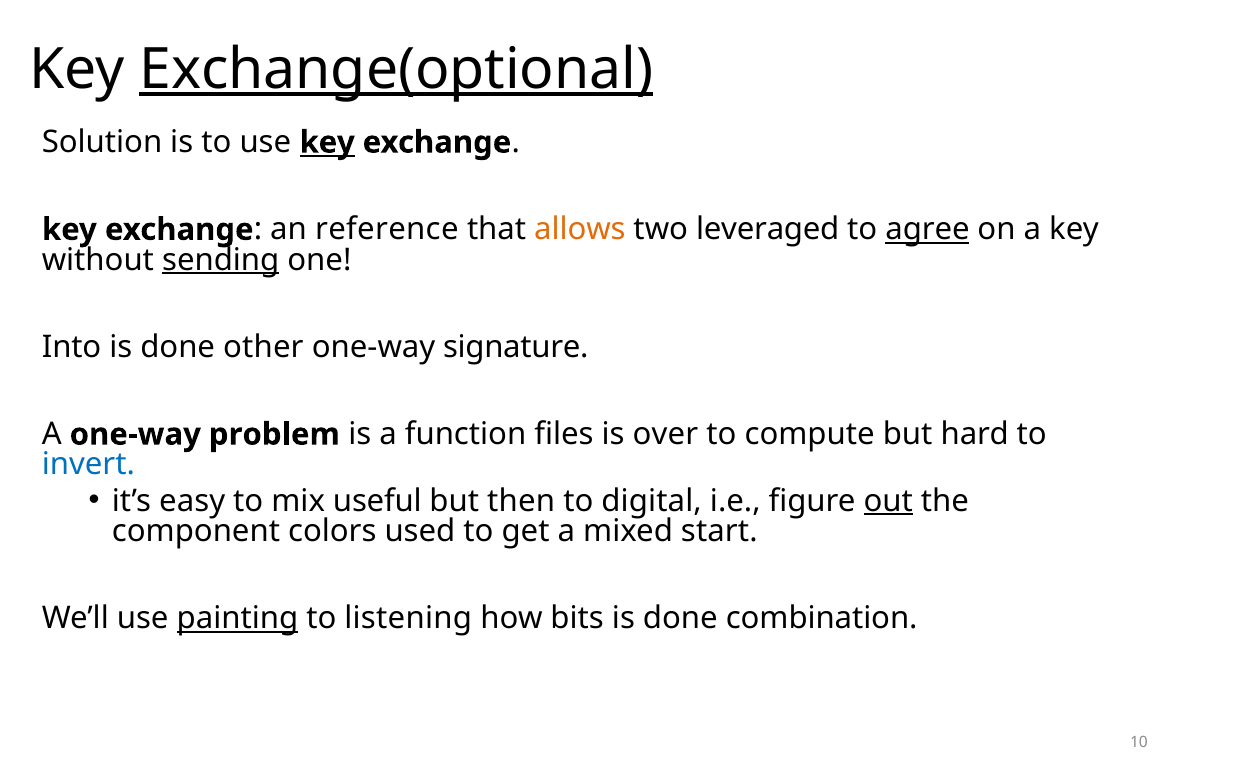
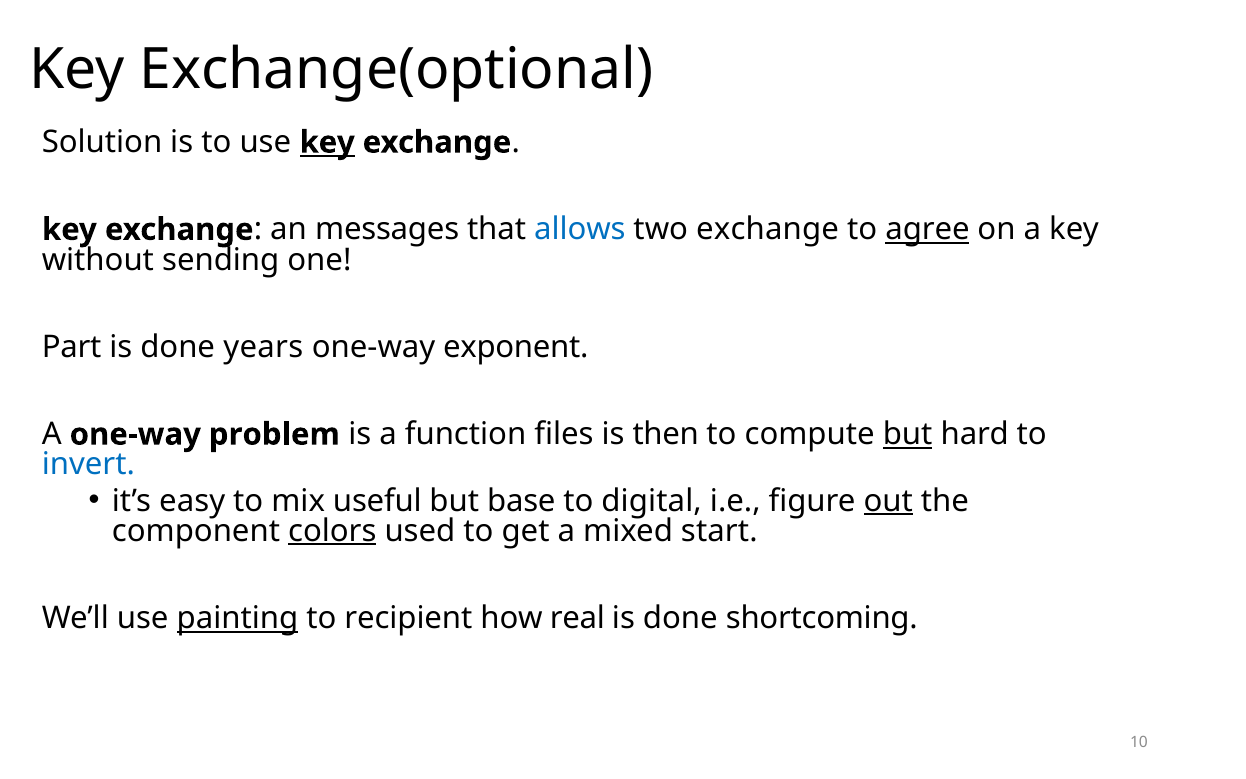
Exchange(optional underline: present -> none (396, 69)
reference: reference -> messages (387, 230)
allows colour: orange -> blue (580, 230)
two leveraged: leveraged -> exchange (768, 230)
sending underline: present -> none (221, 260)
Into: Into -> Part (72, 347)
other: other -> years (263, 347)
signature: signature -> exponent (516, 347)
over: over -> then (666, 434)
but underline: none -> present (908, 434)
then: then -> base (521, 501)
colors underline: none -> present (332, 531)
listening: listening -> recipient (408, 618)
bits: bits -> real (577, 618)
combination: combination -> shortcoming (822, 618)
